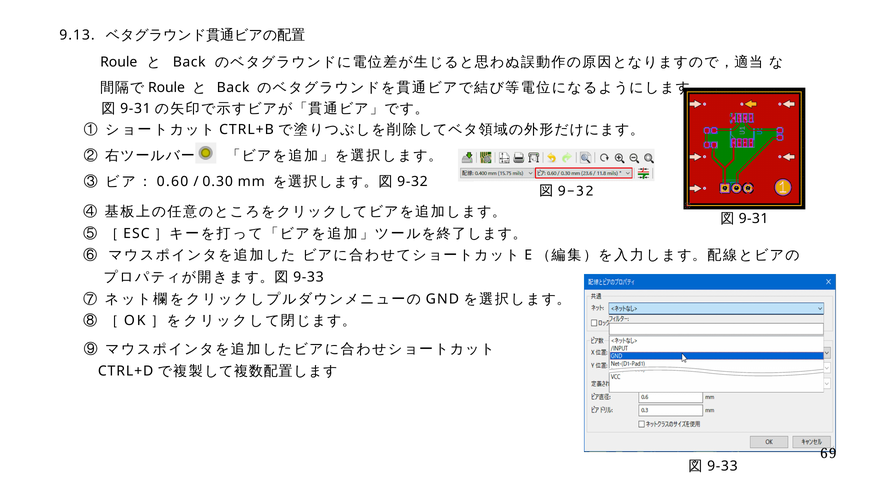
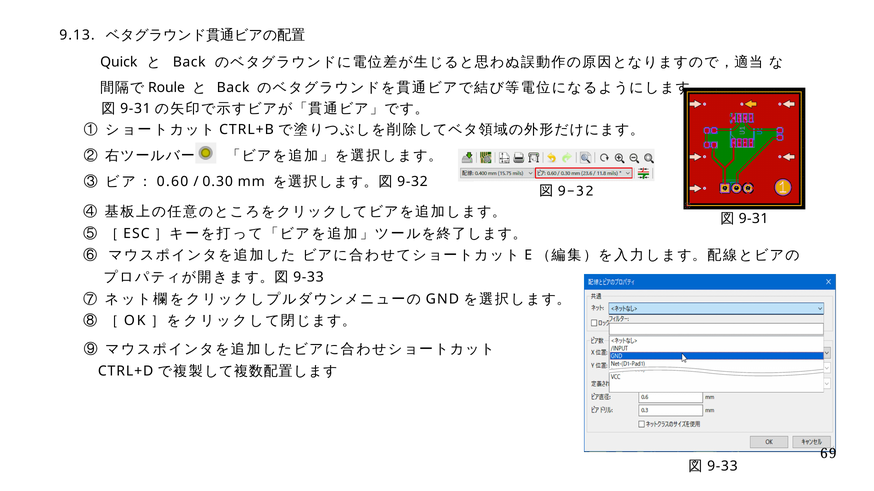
Roule: Roule -> Quick (119, 62)
